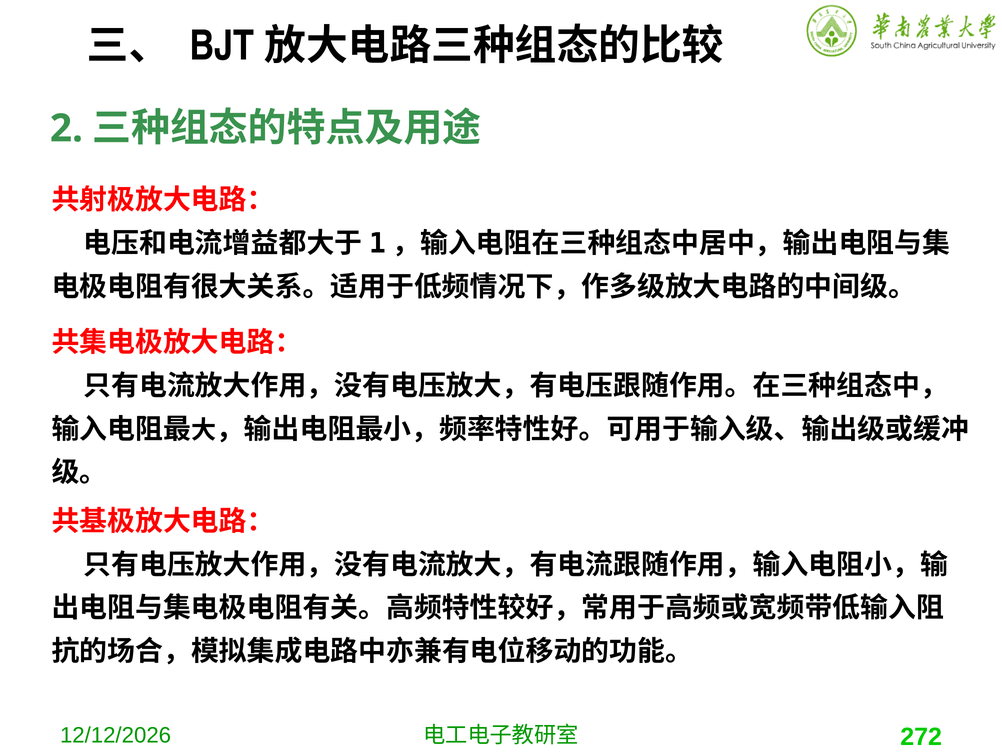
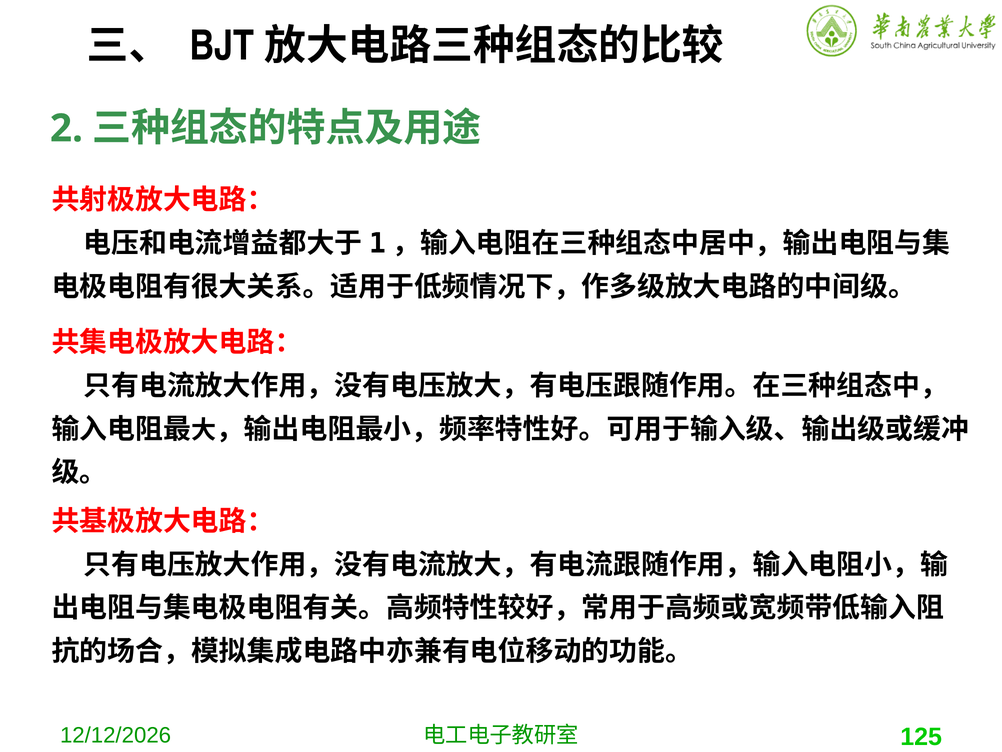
272: 272 -> 125 (921, 737)
